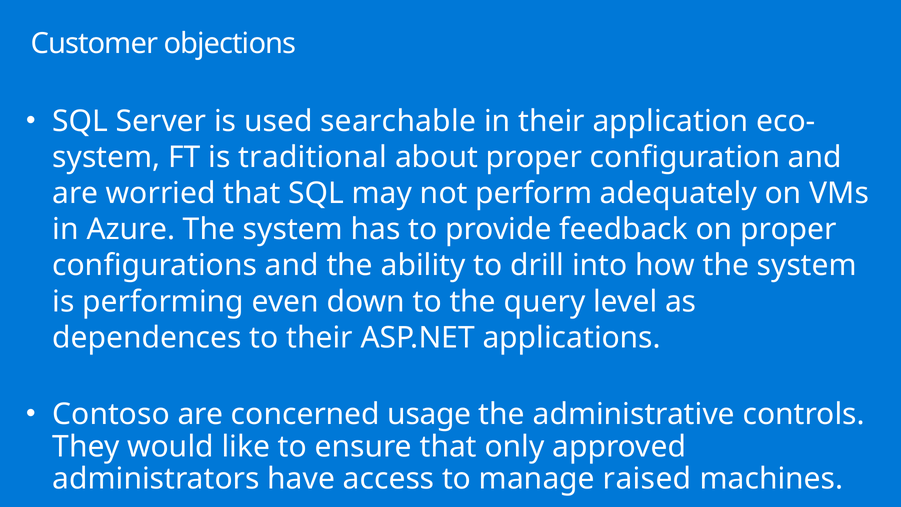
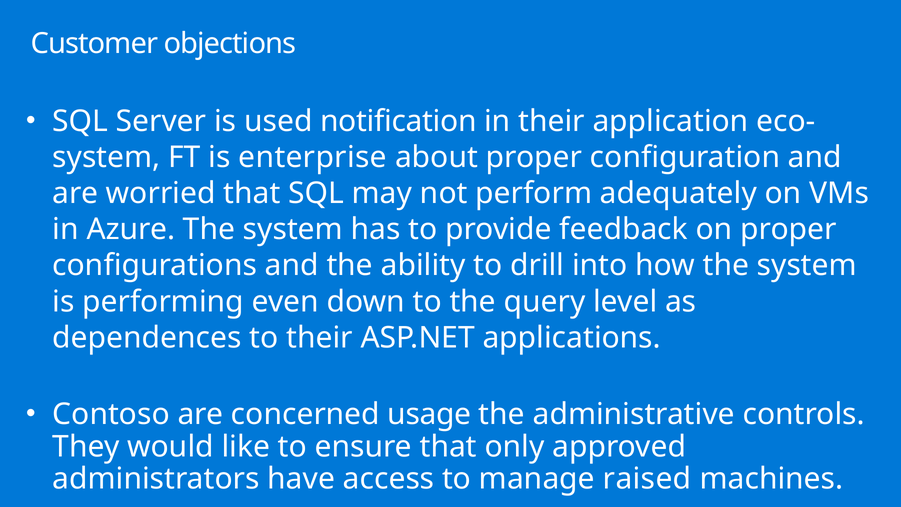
searchable: searchable -> notification (398, 121)
traditional: traditional -> enterprise (313, 157)
